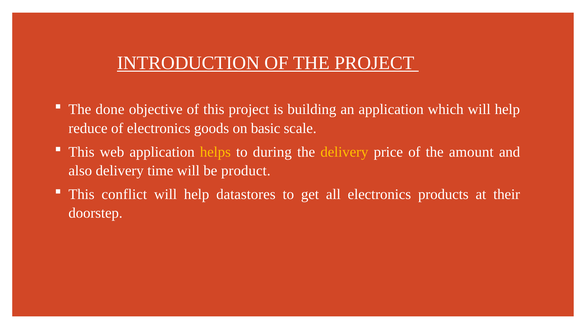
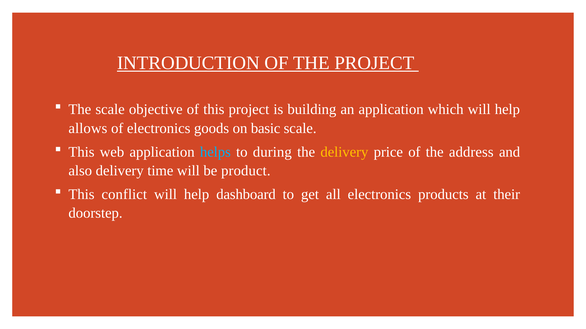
The done: done -> scale (110, 110)
reduce: reduce -> allows (88, 129)
helps colour: yellow -> light blue (215, 152)
amount: amount -> address (471, 152)
datastores: datastores -> dashboard (246, 195)
